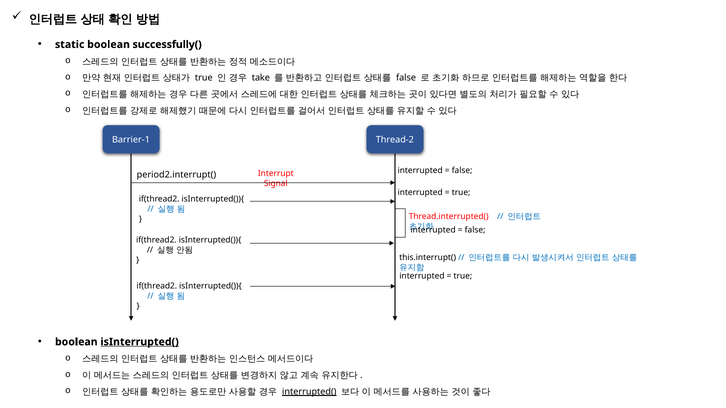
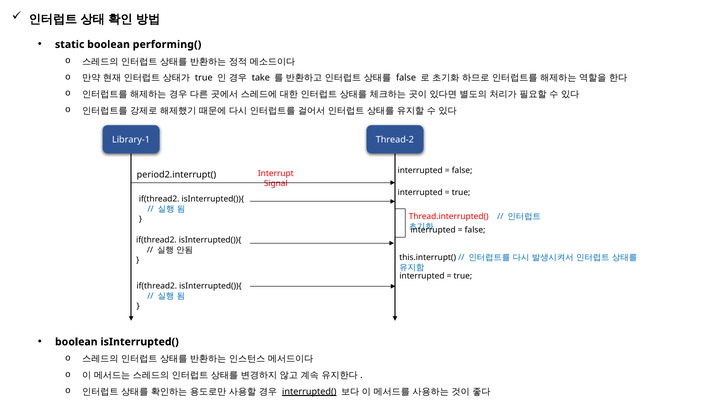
successfully(: successfully( -> performing( (167, 45)
Barrier-1: Barrier-1 -> Library-1 (131, 140)
isInterrupted( underline: present -> none (140, 342)
